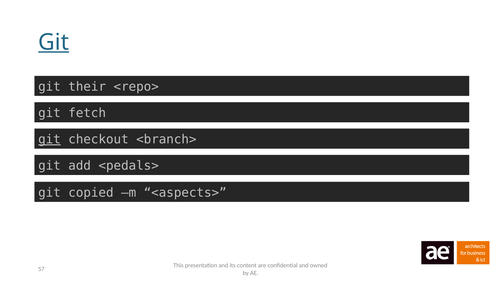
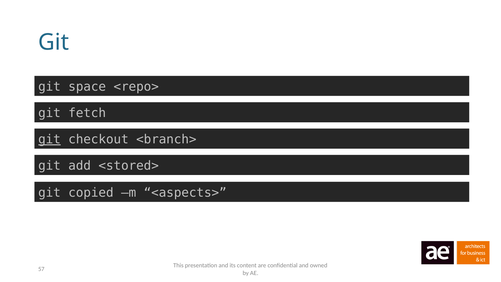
Git underline: present -> none (54, 42)
their: their -> space (87, 87)
<pedals>: <pedals> -> <stored> (129, 166)
